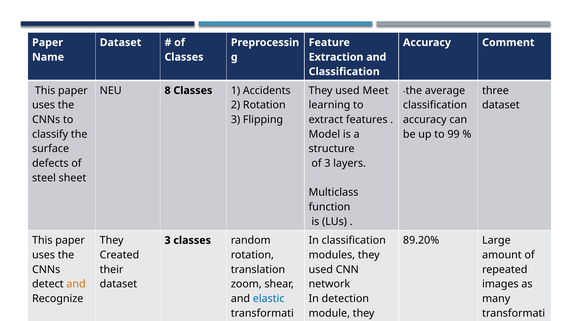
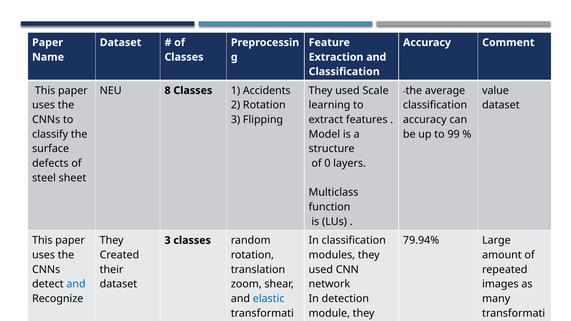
Meet: Meet -> Scale (376, 91)
three: three -> value (495, 91)
of 3: 3 -> 0 (327, 163)
89.20%: 89.20% -> 79.94% (421, 240)
and colour: orange -> blue (76, 284)
